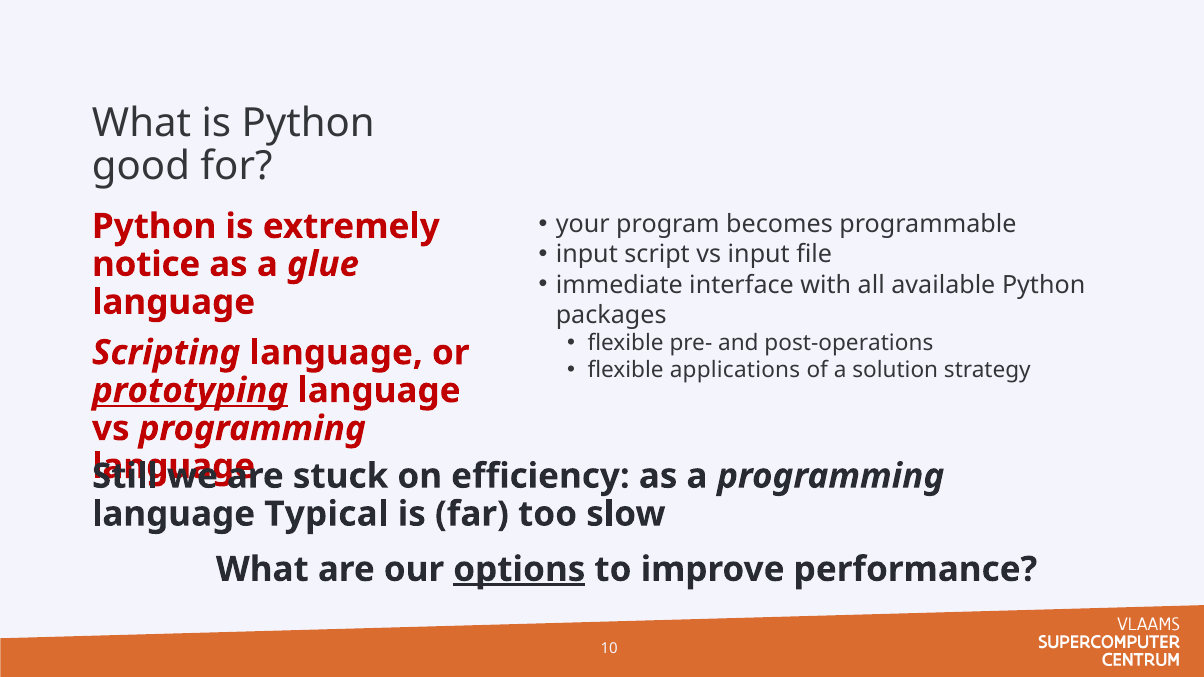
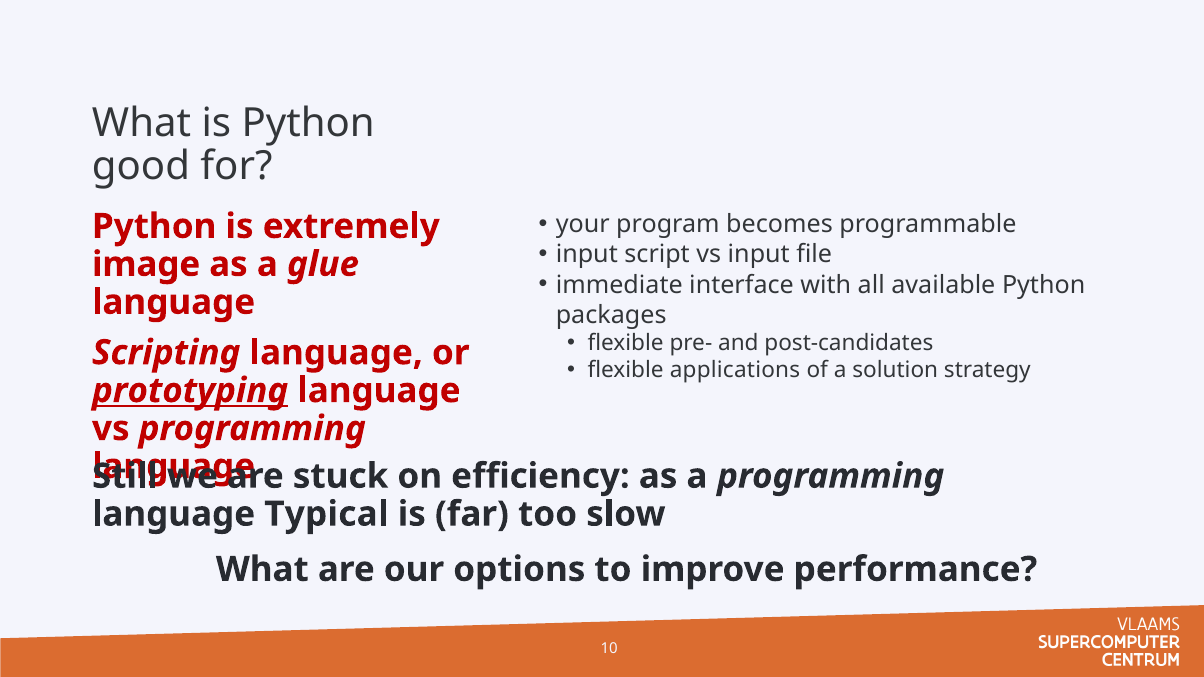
notice: notice -> image (146, 264)
post-operations: post-operations -> post-candidates (849, 343)
options underline: present -> none (519, 570)
